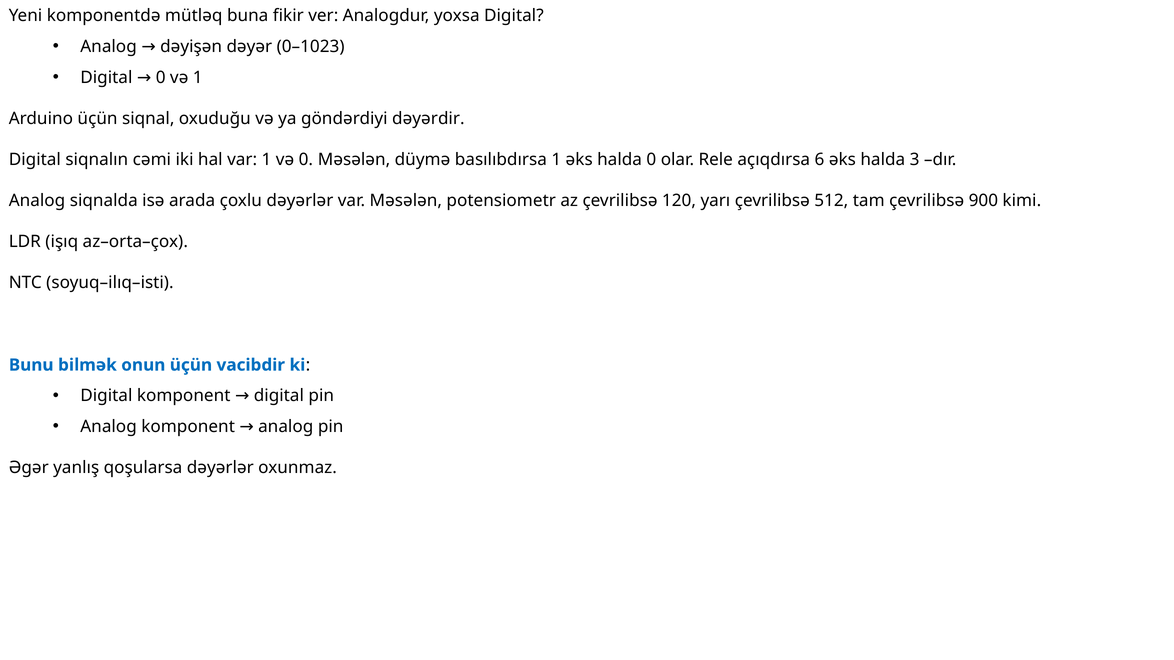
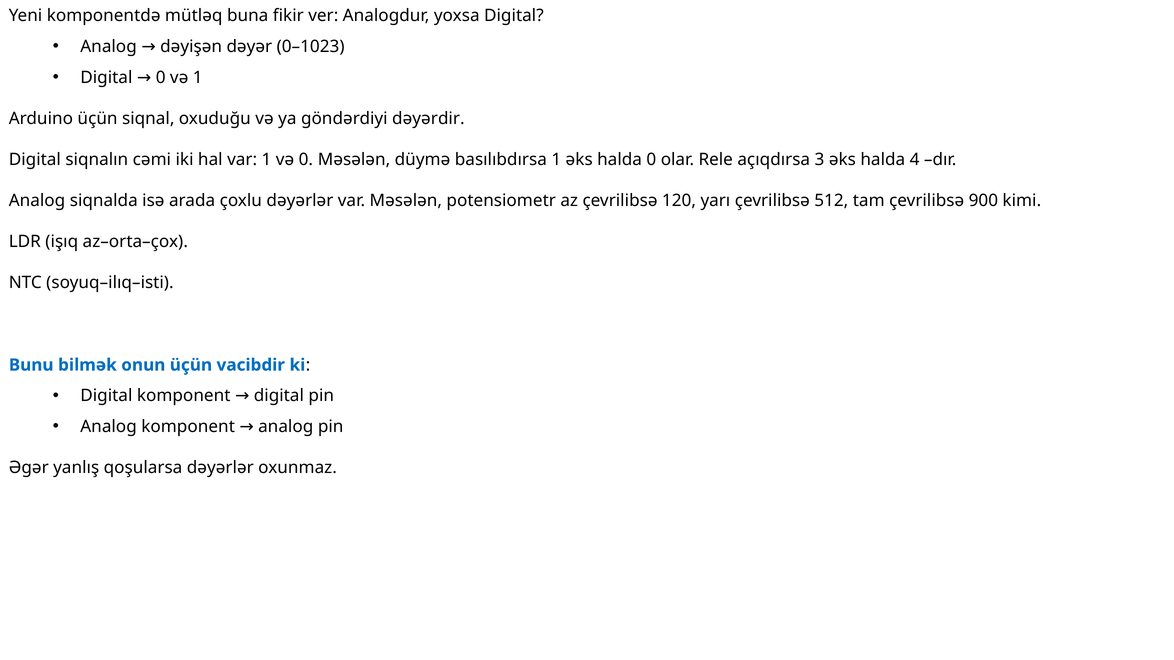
6: 6 -> 3 (819, 160)
3: 3 -> 4 (915, 160)
